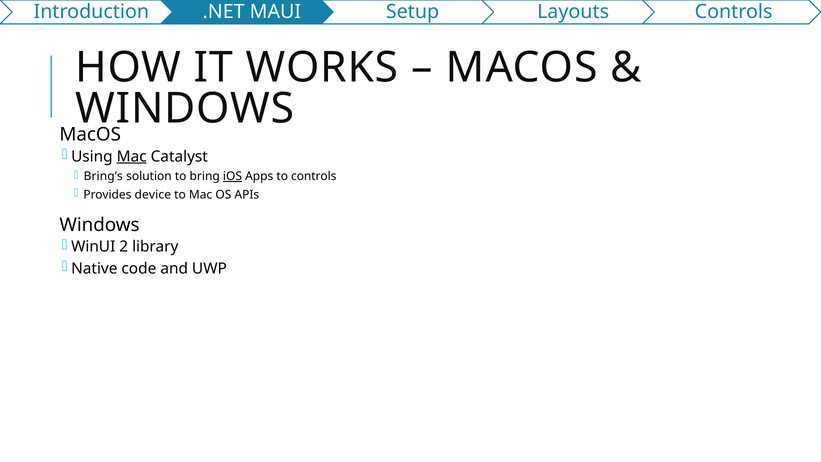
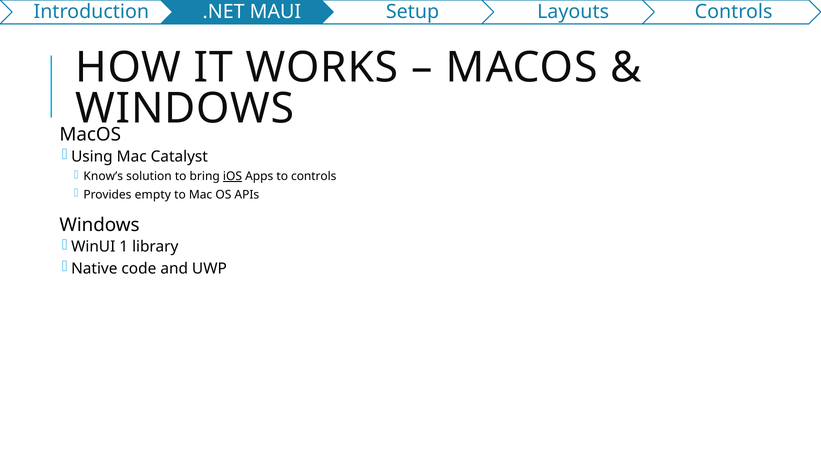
Mac underline: present -> none (132, 156)
Bring’s: Bring’s -> Know’s (103, 176)
device: device -> empty (153, 194)
2: 2 -> 1 (124, 247)
